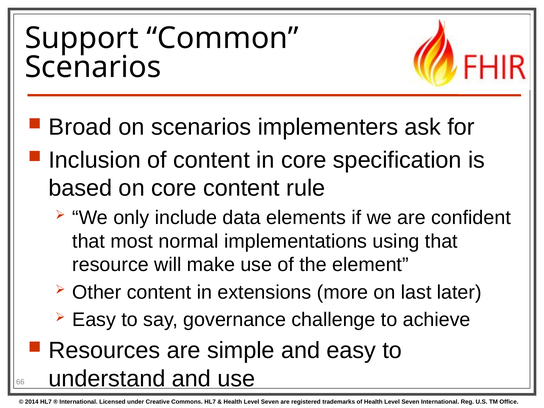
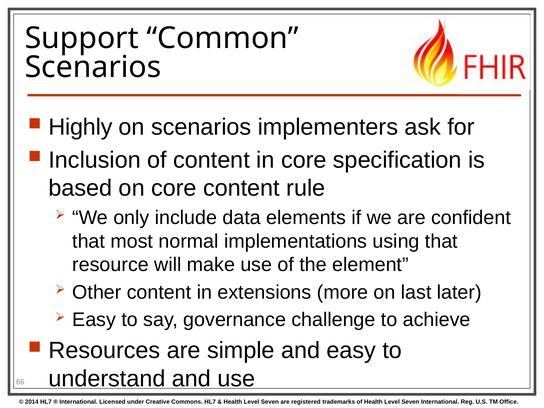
Broad: Broad -> Highly (80, 127)
